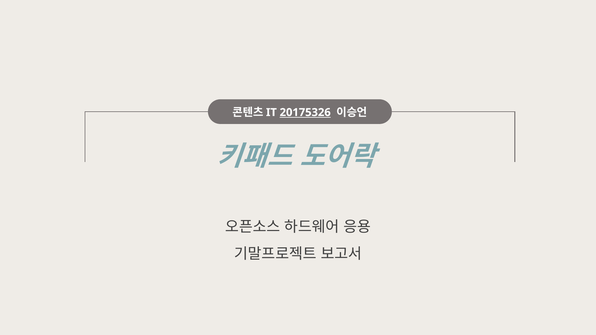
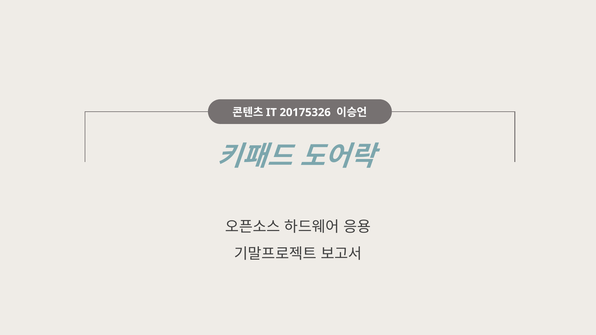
20175326 underline: present -> none (305, 112)
